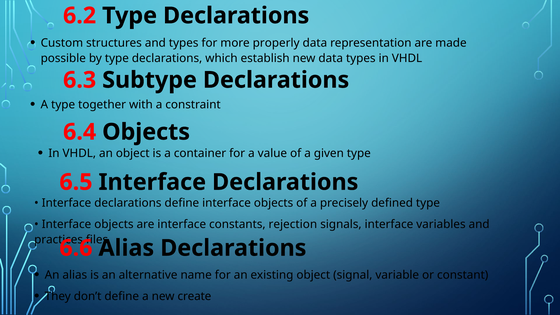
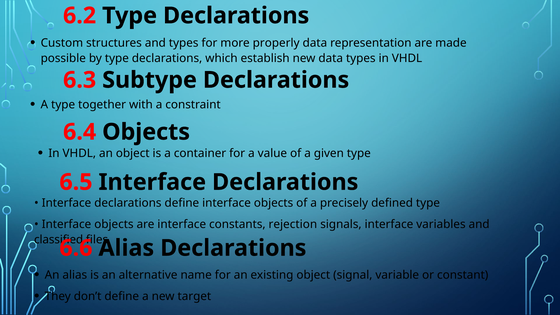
practices: practices -> classified (59, 240)
create: create -> target (194, 296)
